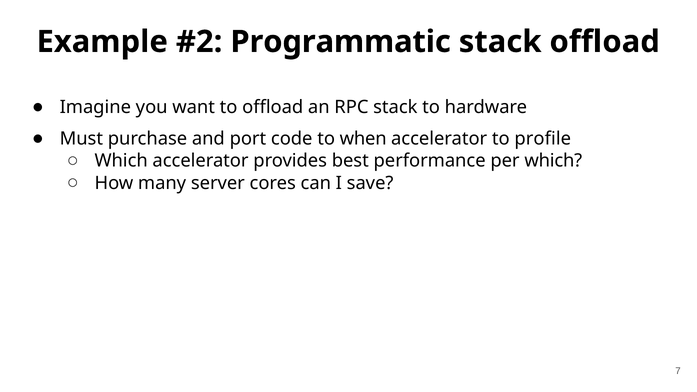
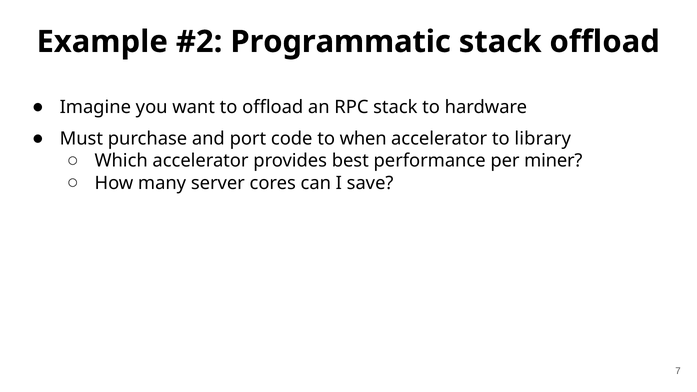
profile: profile -> library (543, 139)
per which: which -> miner (553, 161)
